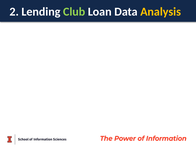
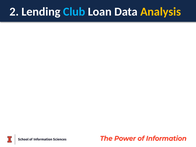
Club colour: light green -> light blue (74, 12)
